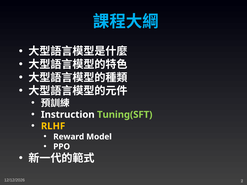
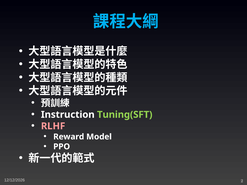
RLHF colour: yellow -> pink (53, 126)
